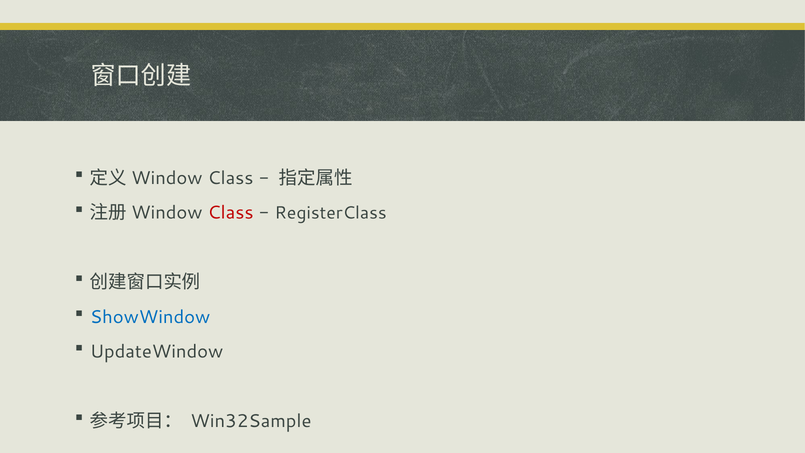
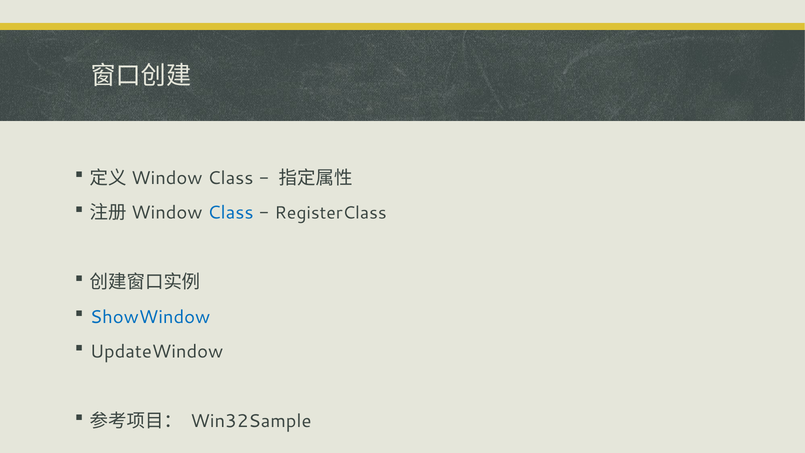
Class colour: red -> blue (231, 213)
